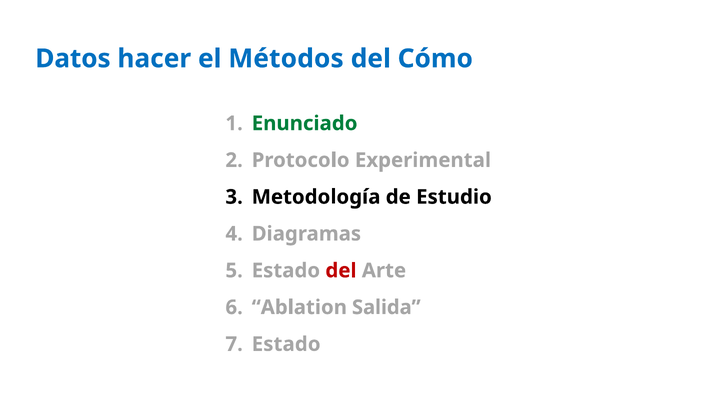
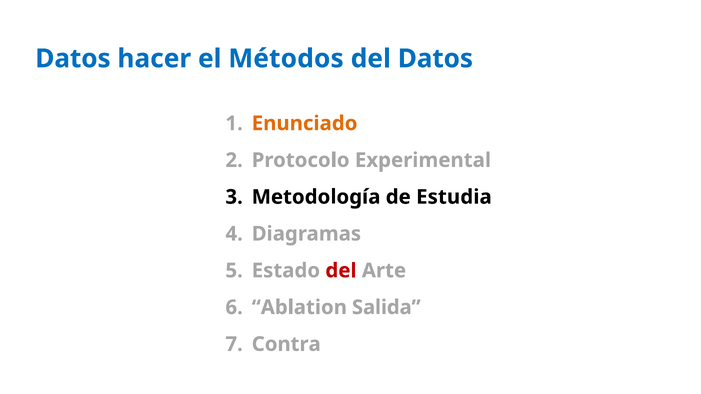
del Cómo: Cómo -> Datos (435, 59)
Enunciado colour: green -> orange (305, 124)
Estudio: Estudio -> Estudia (454, 197)
Estado: Estado -> Contra (286, 344)
